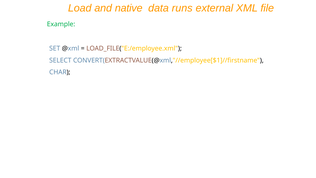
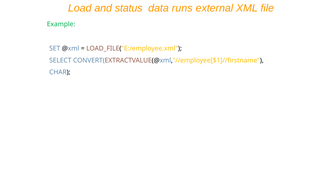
native: native -> status (129, 8)
